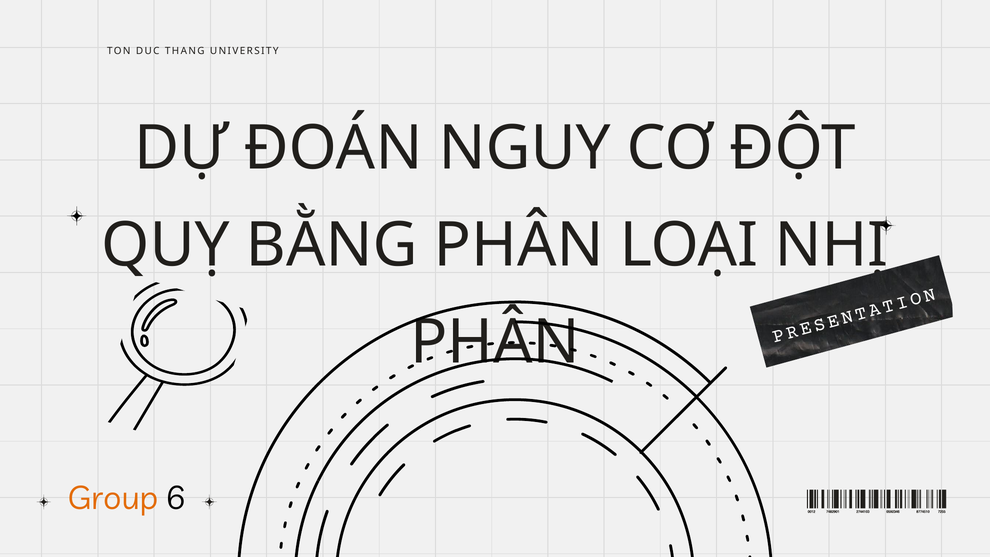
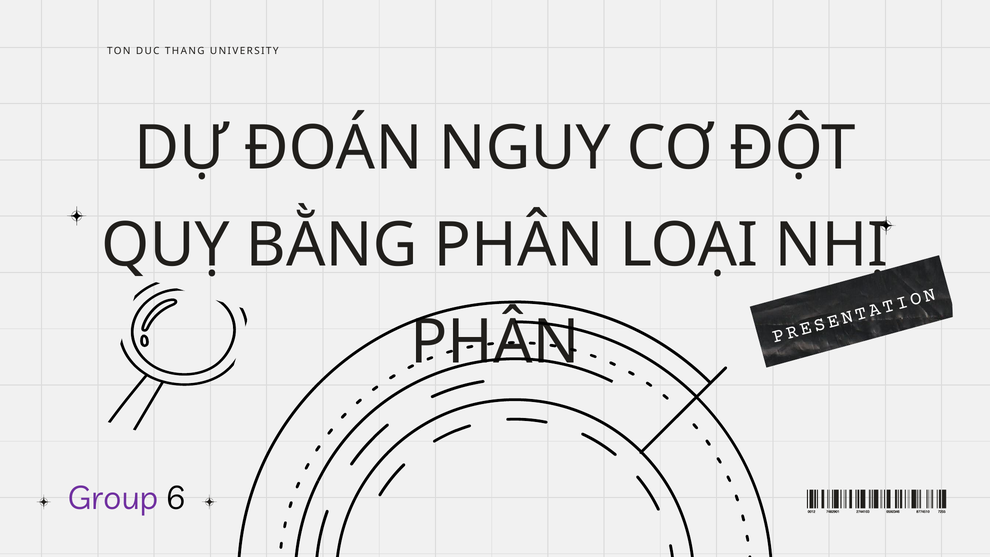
Group colour: orange -> purple (113, 498)
